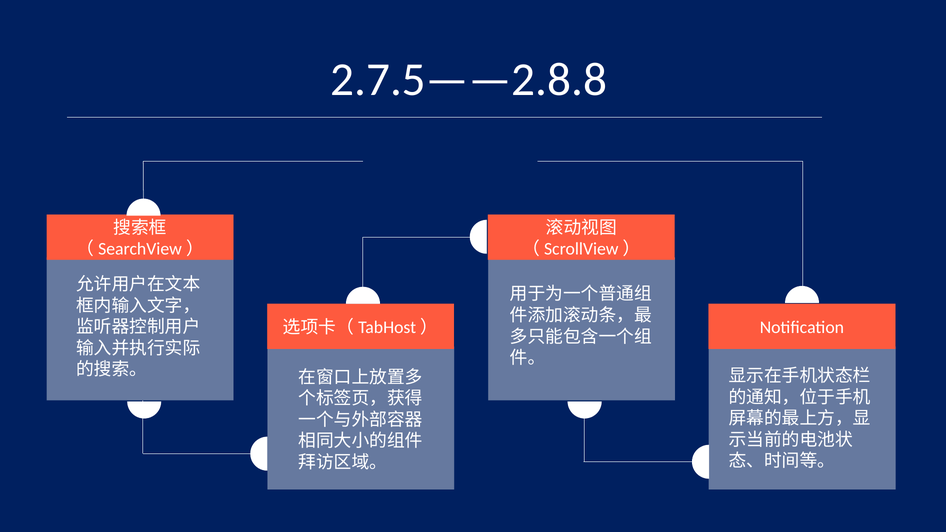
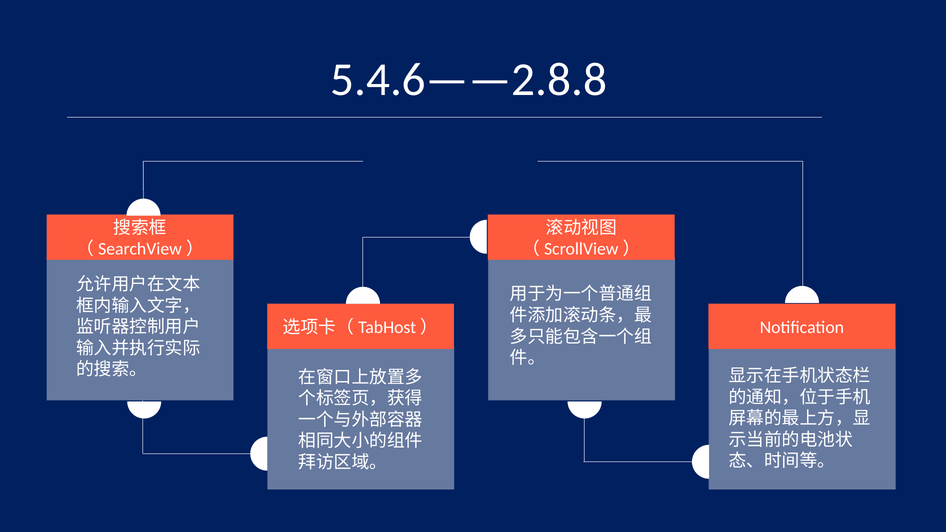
2.7.5——2.8.8: 2.7.5——2.8.8 -> 5.4.6——2.8.8 (469, 80)
